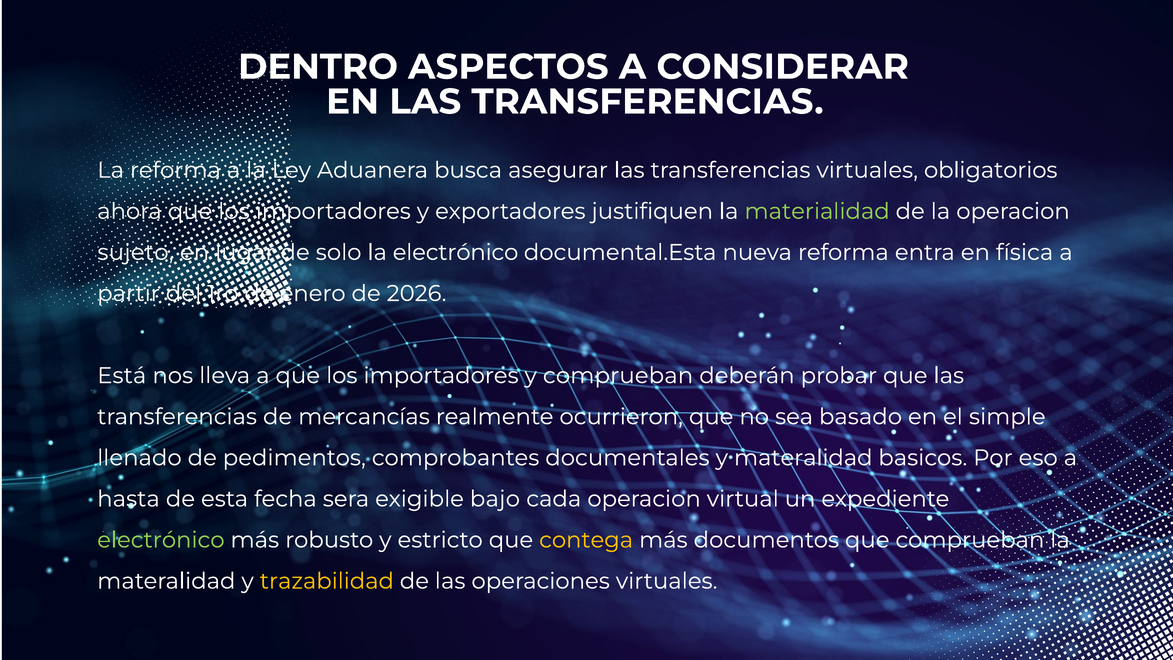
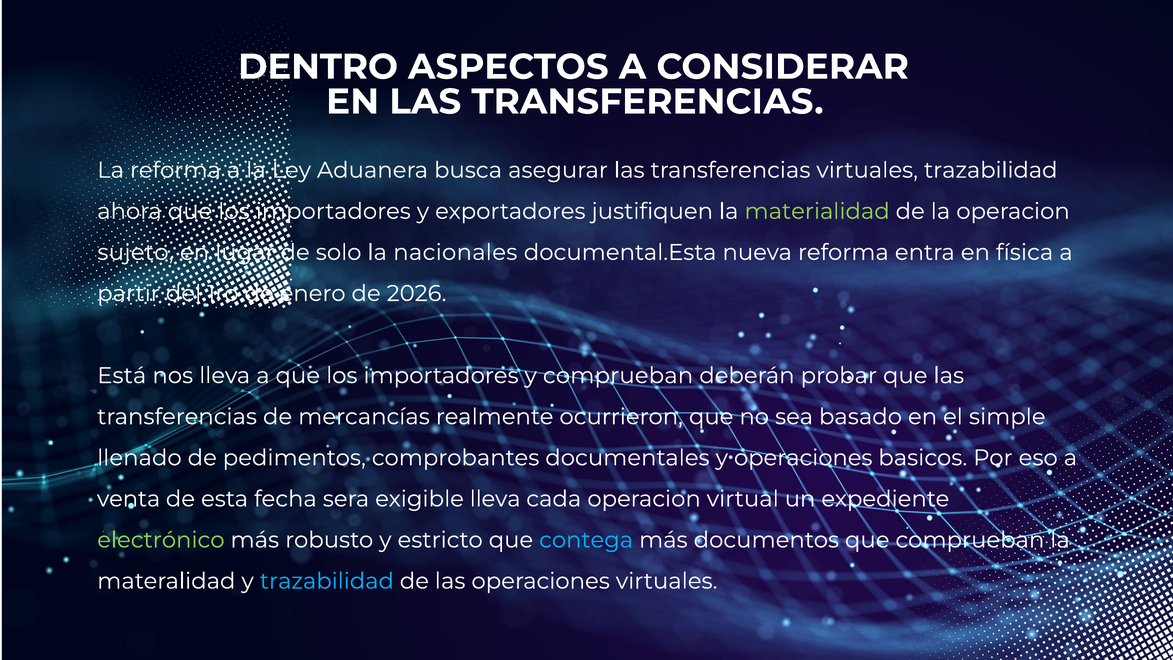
virtuales obligatorios: obligatorios -> trazabilidad (991, 170)
la electrónico: electrónico -> nacionales (455, 252)
y materalidad: materalidad -> operaciones (803, 458)
hasta: hasta -> venta (129, 499)
exigible bajo: bajo -> lleva (495, 499)
contega colour: yellow -> light blue (586, 540)
trazabilidad colour: yellow -> light blue (327, 581)
